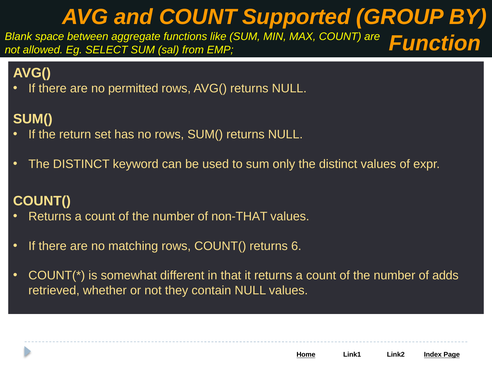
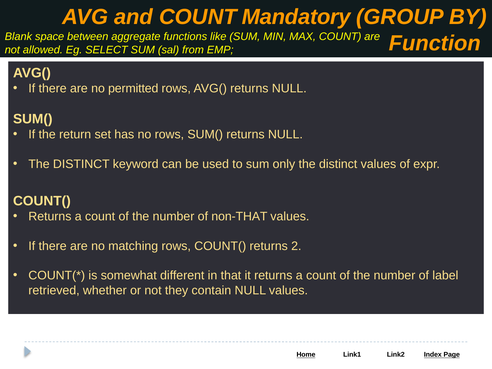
Supported: Supported -> Mandatory (296, 17)
6: 6 -> 2 (296, 246)
adds: adds -> label (445, 276)
